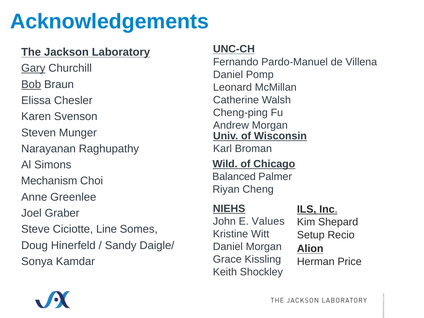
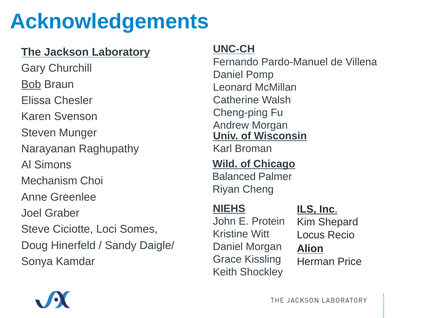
Gary underline: present -> none (33, 68)
Values: Values -> Protein (268, 221)
Line: Line -> Loci (106, 229)
Setup: Setup -> Locus (311, 235)
